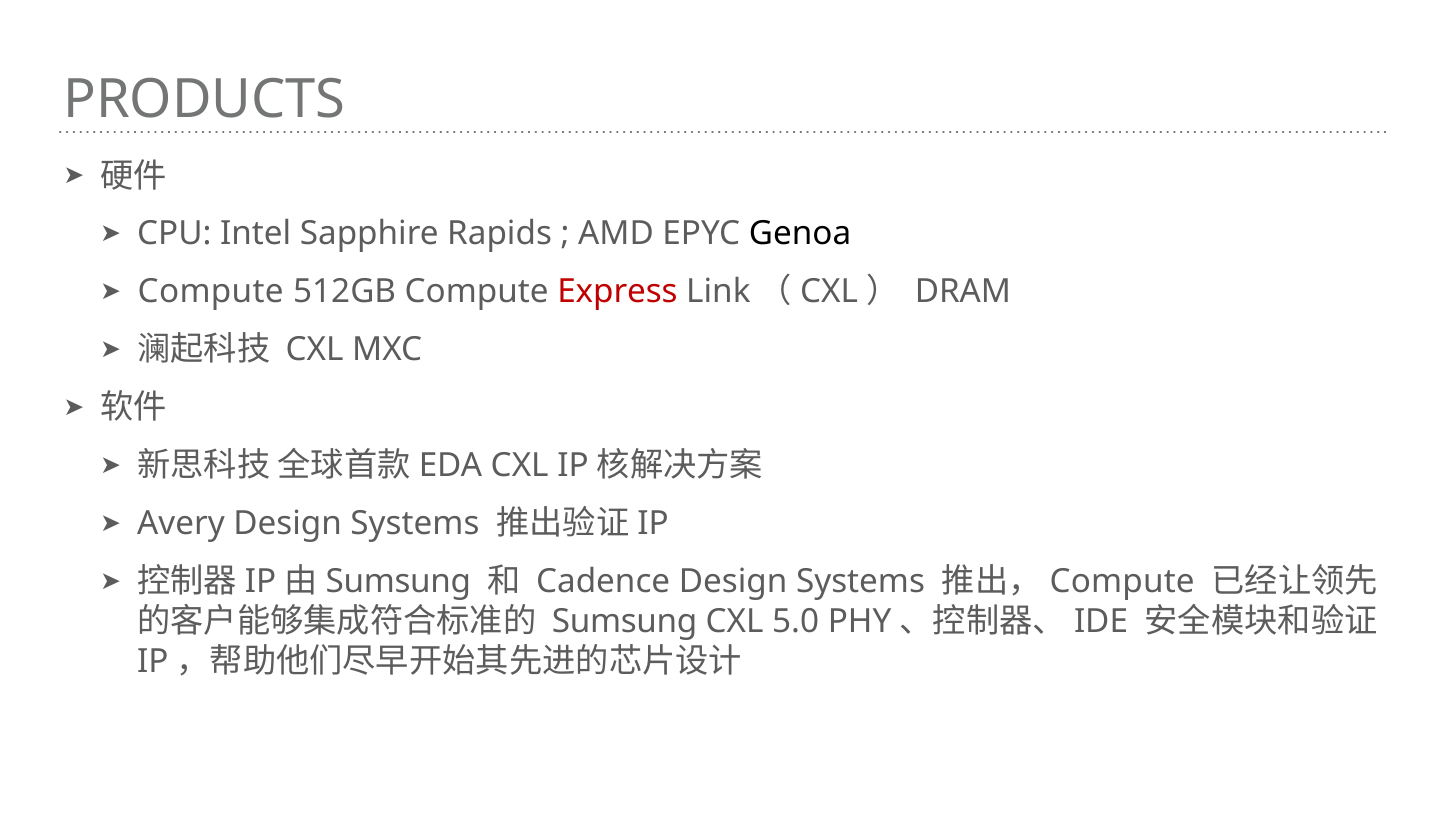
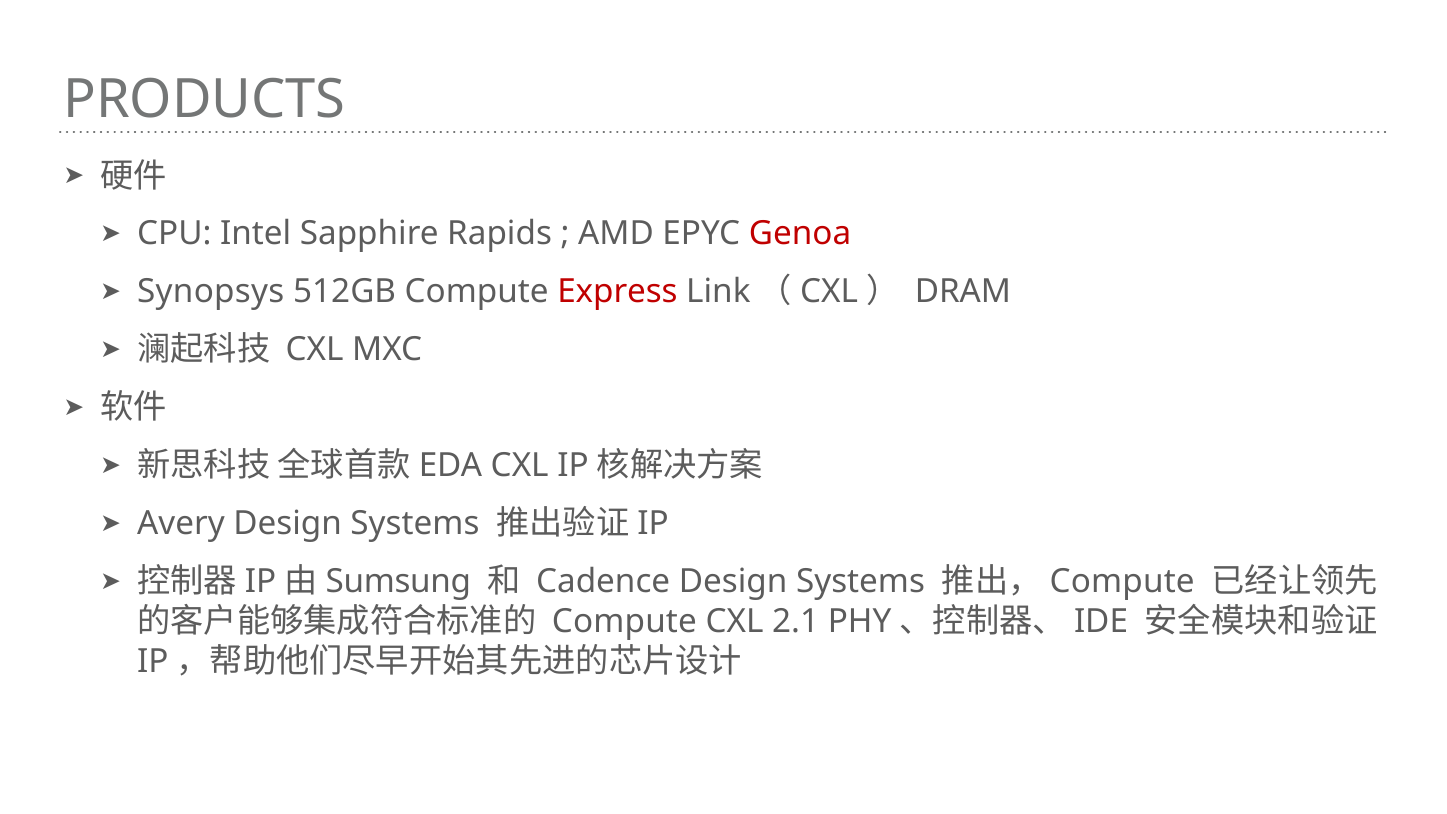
Genoa colour: black -> red (800, 234)
Compute: Compute -> Synopsys (211, 292)
Sumsung: Sumsung -> Compute (624, 622)
5.0: 5.0 -> 2.1 (796, 622)
